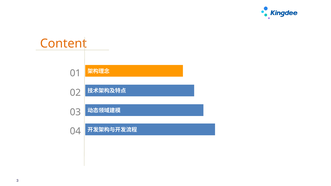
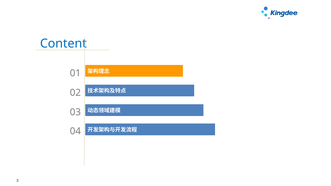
Content colour: orange -> blue (63, 44)
